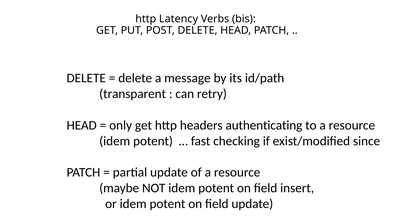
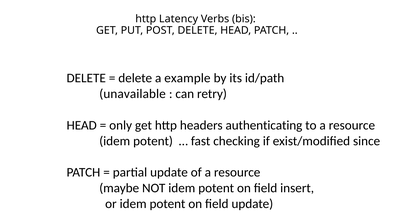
message: message -> example (187, 78)
transparent: transparent -> unavailable (133, 94)
